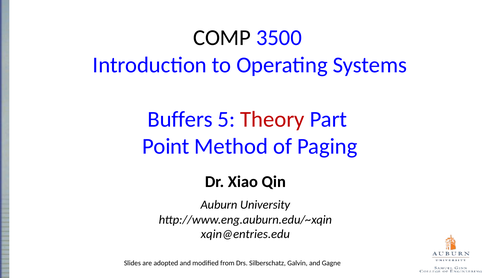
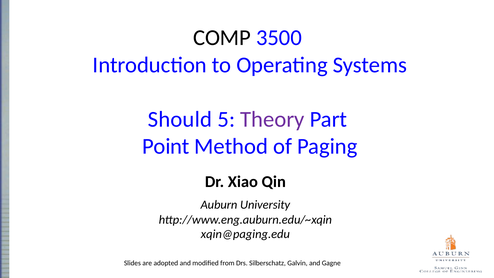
Buffers: Buffers -> Should (180, 119)
Theory colour: red -> purple (272, 119)
xqin@entries.edu: xqin@entries.edu -> xqin@paging.edu (245, 234)
